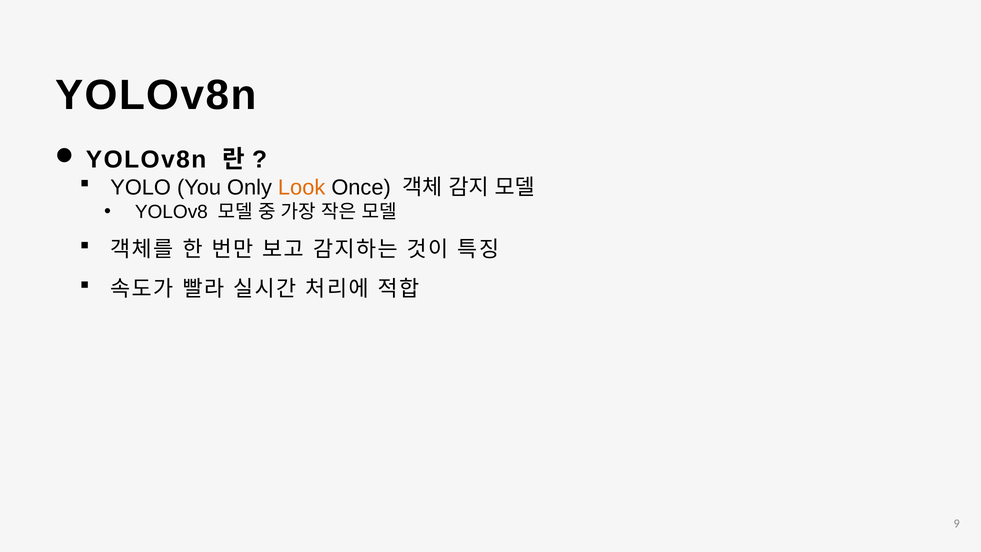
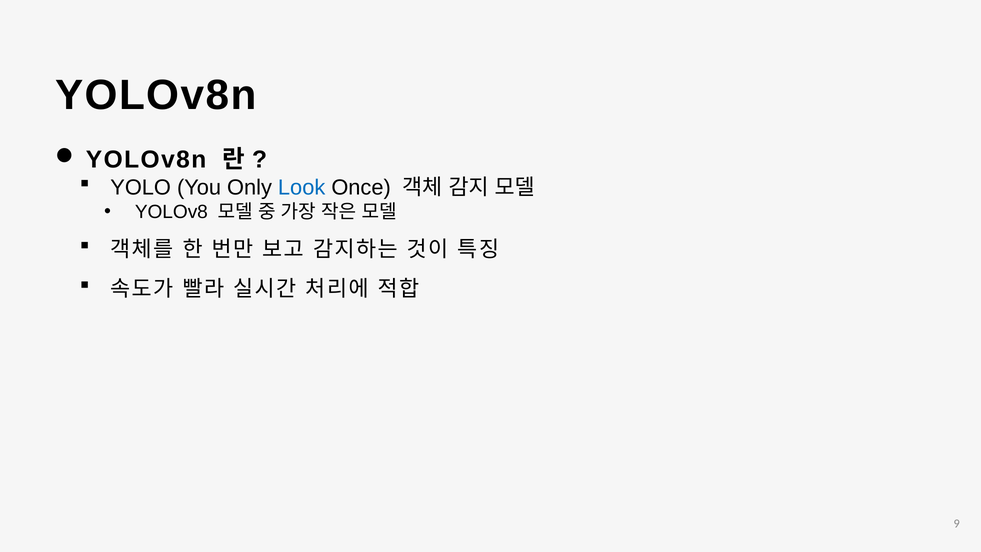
Look colour: orange -> blue (302, 187)
